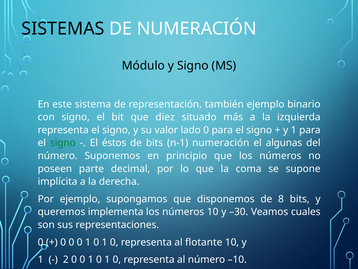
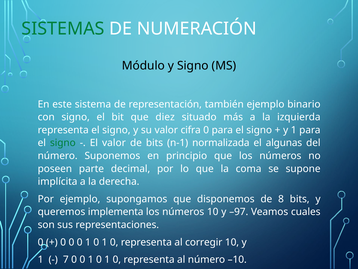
SISTEMAS colour: black -> green (63, 29)
lado: lado -> cifra (191, 130)
El éstos: éstos -> valor (114, 143)
n-1 numeración: numeración -> normalizada (221, 143)
–30: –30 -> –97 (239, 212)
flotante: flotante -> corregir (204, 242)
2: 2 -> 7 (66, 259)
